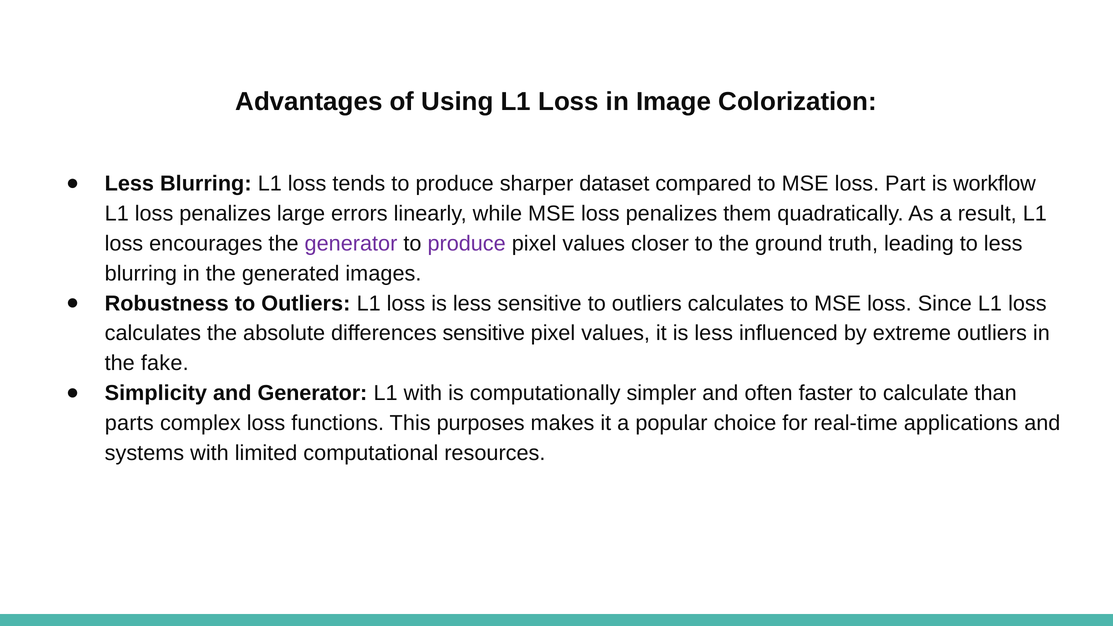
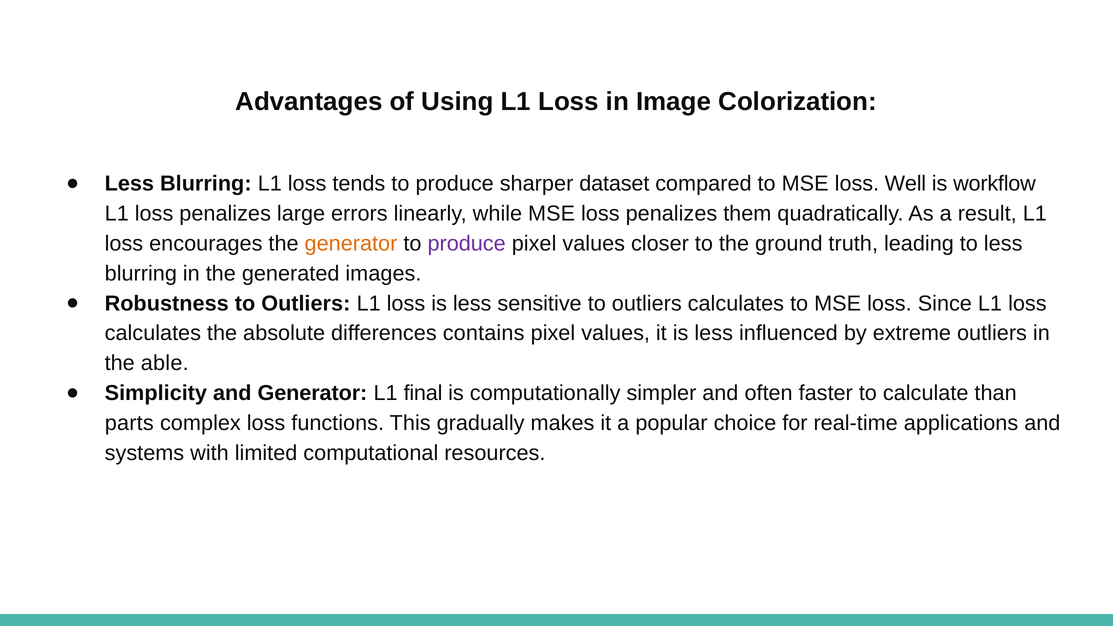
Part: Part -> Well (905, 184)
generator colour: purple -> orange (351, 244)
differences sensitive: sensitive -> contains (484, 333)
fake: fake -> able (165, 363)
L1 with: with -> final (423, 393)
purposes: purposes -> gradually (481, 423)
